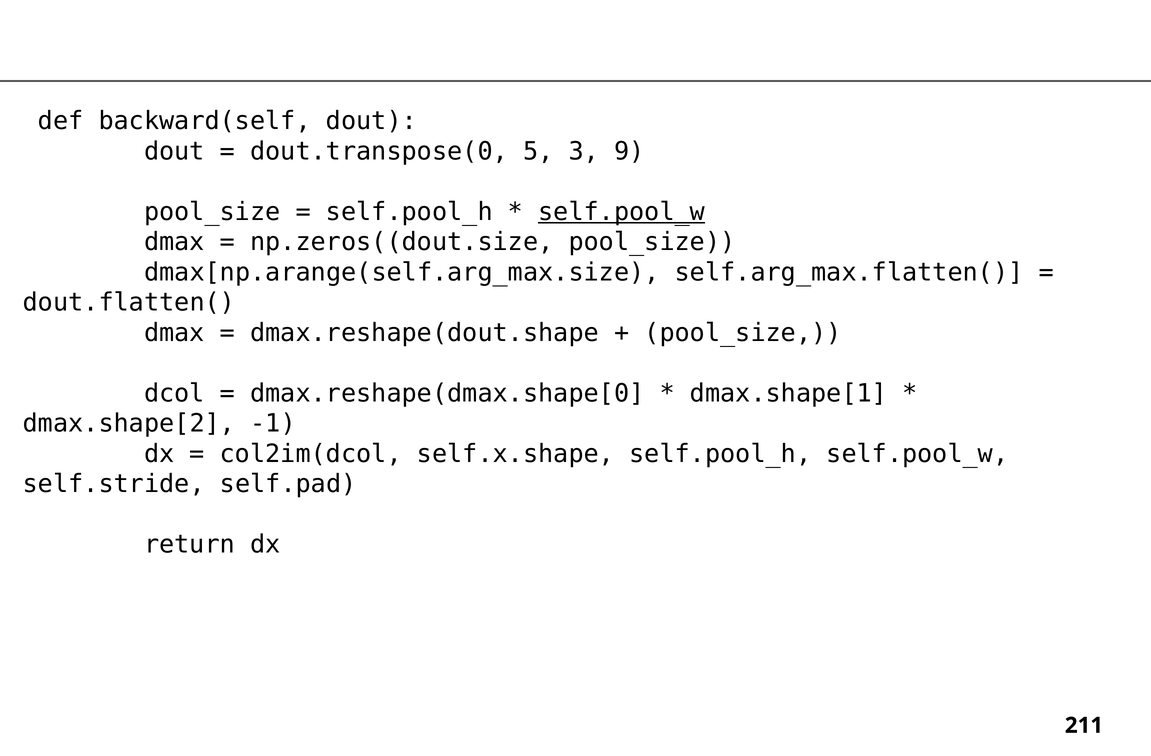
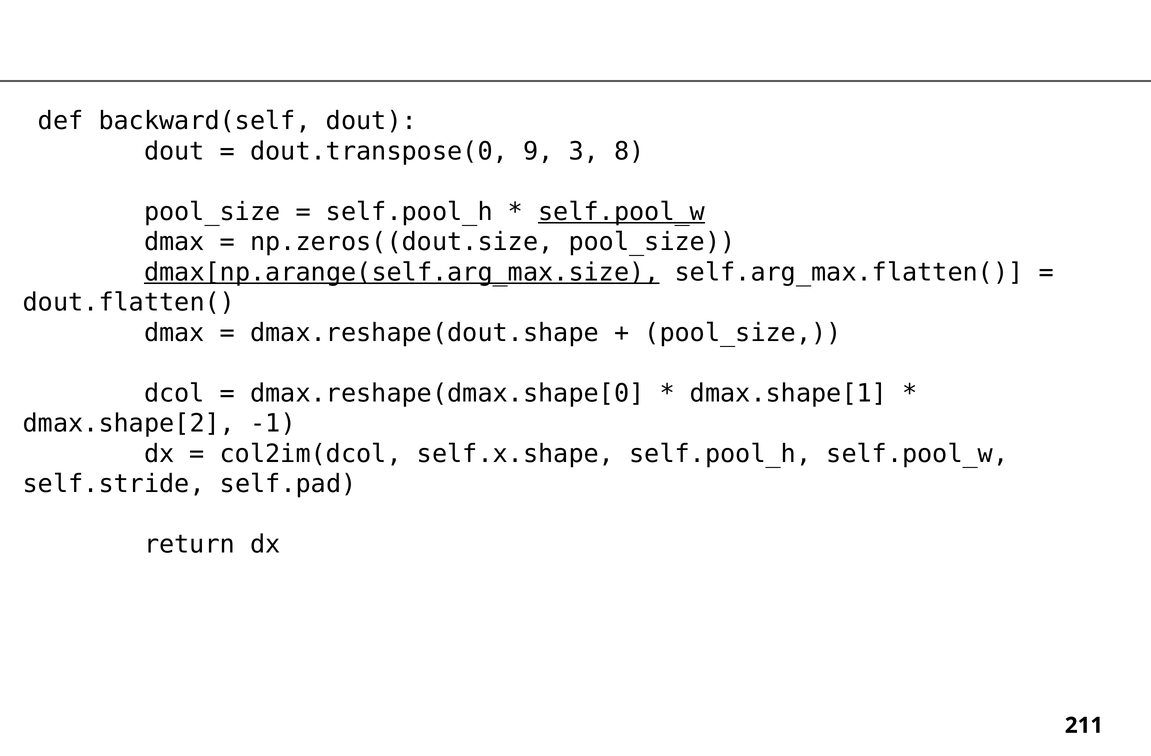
5: 5 -> 9 (538, 151)
9: 9 -> 8 (629, 151)
dmax[np.arange(self.arg_max.size underline: none -> present (402, 272)
